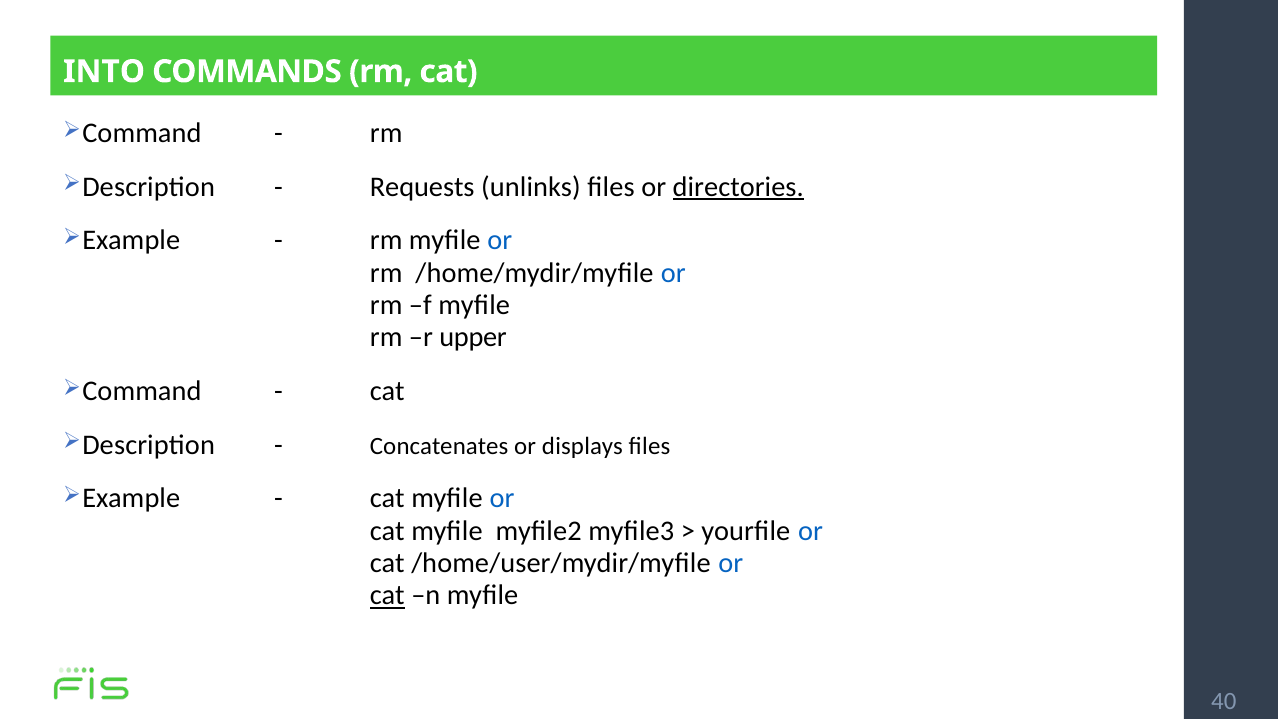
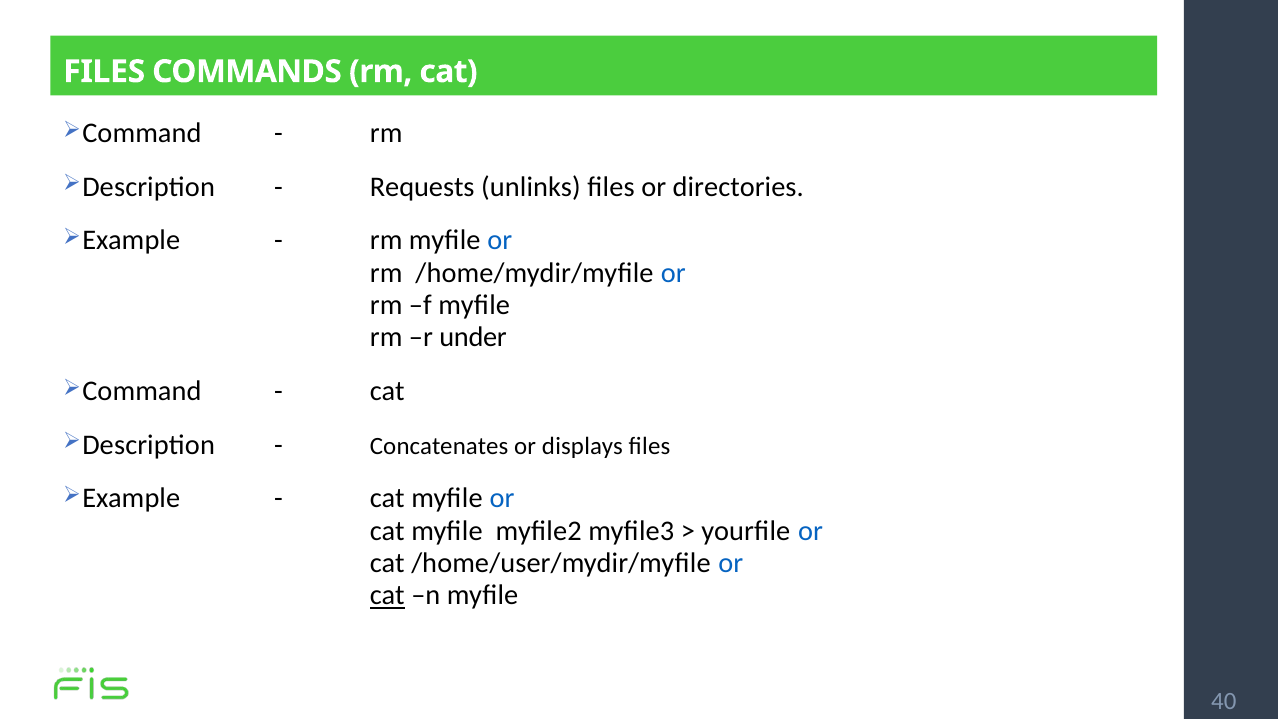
INTO: INTO -> FILES (104, 72)
directories underline: present -> none (738, 187)
upper: upper -> under (473, 337)
